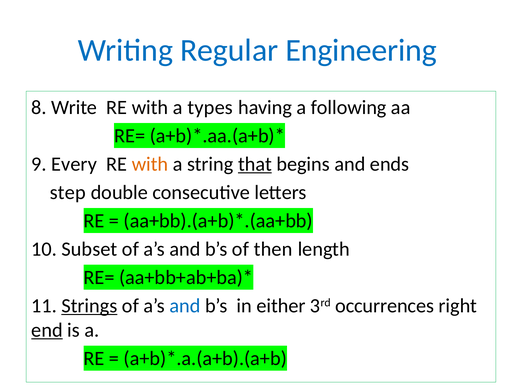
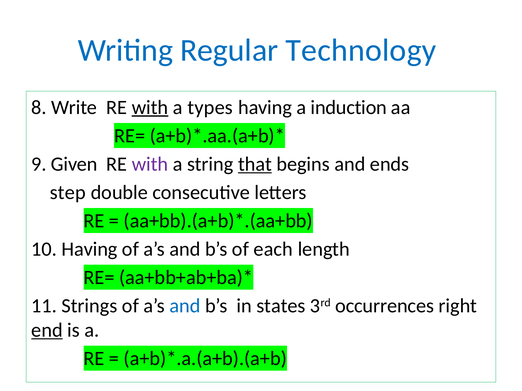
Engineering: Engineering -> Technology (361, 51)
with underline: none -> present (150, 108)
following: following -> induction (349, 108)
Every: Every -> Given (74, 164)
with colour: orange -> purple (150, 164)
10 Subset: Subset -> Having (89, 249)
then: then -> each (273, 249)
Strings underline: present -> none (89, 306)
either: either -> states (281, 306)
